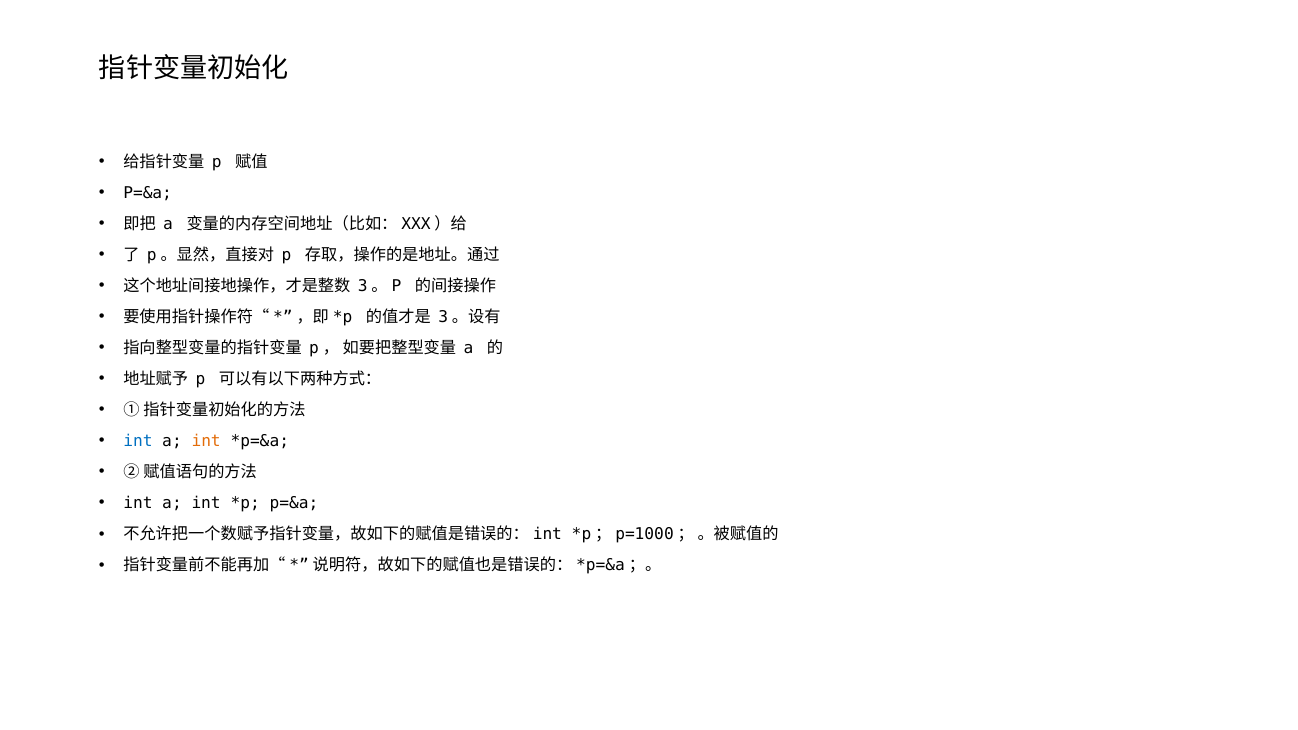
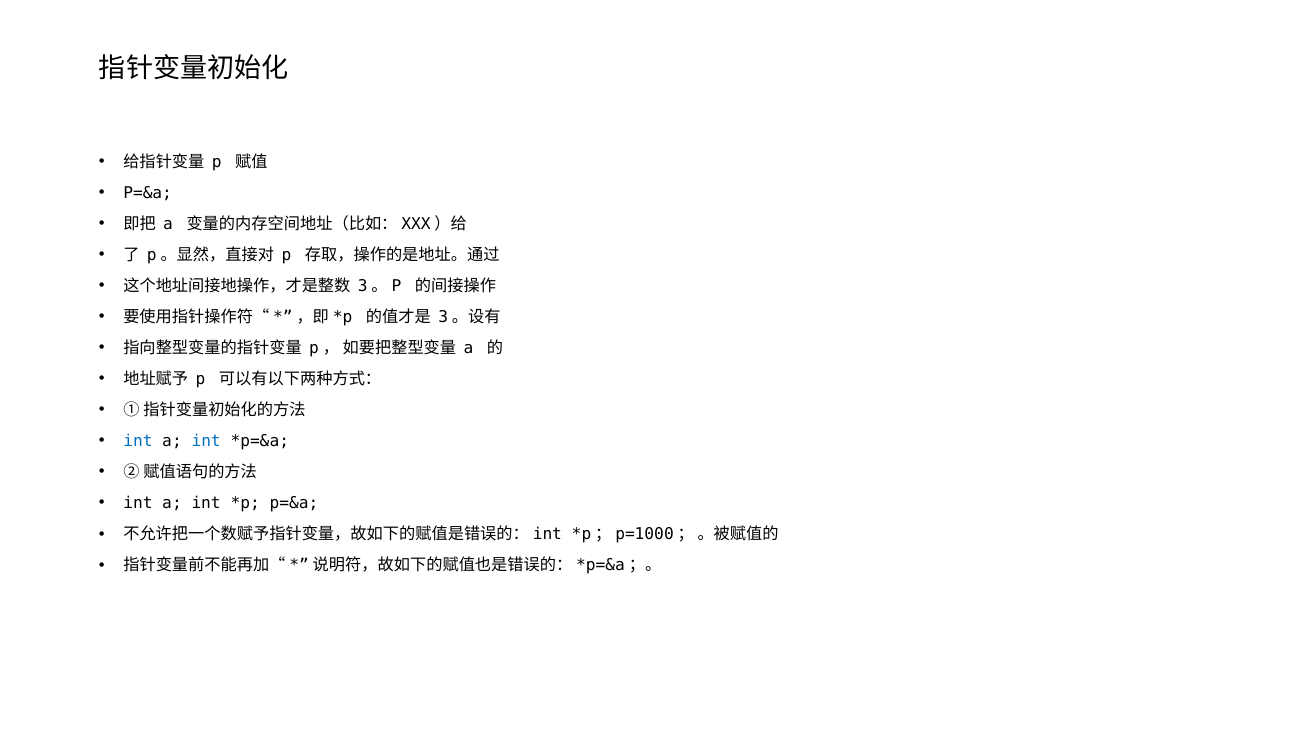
int colour: orange -> blue (206, 441)
